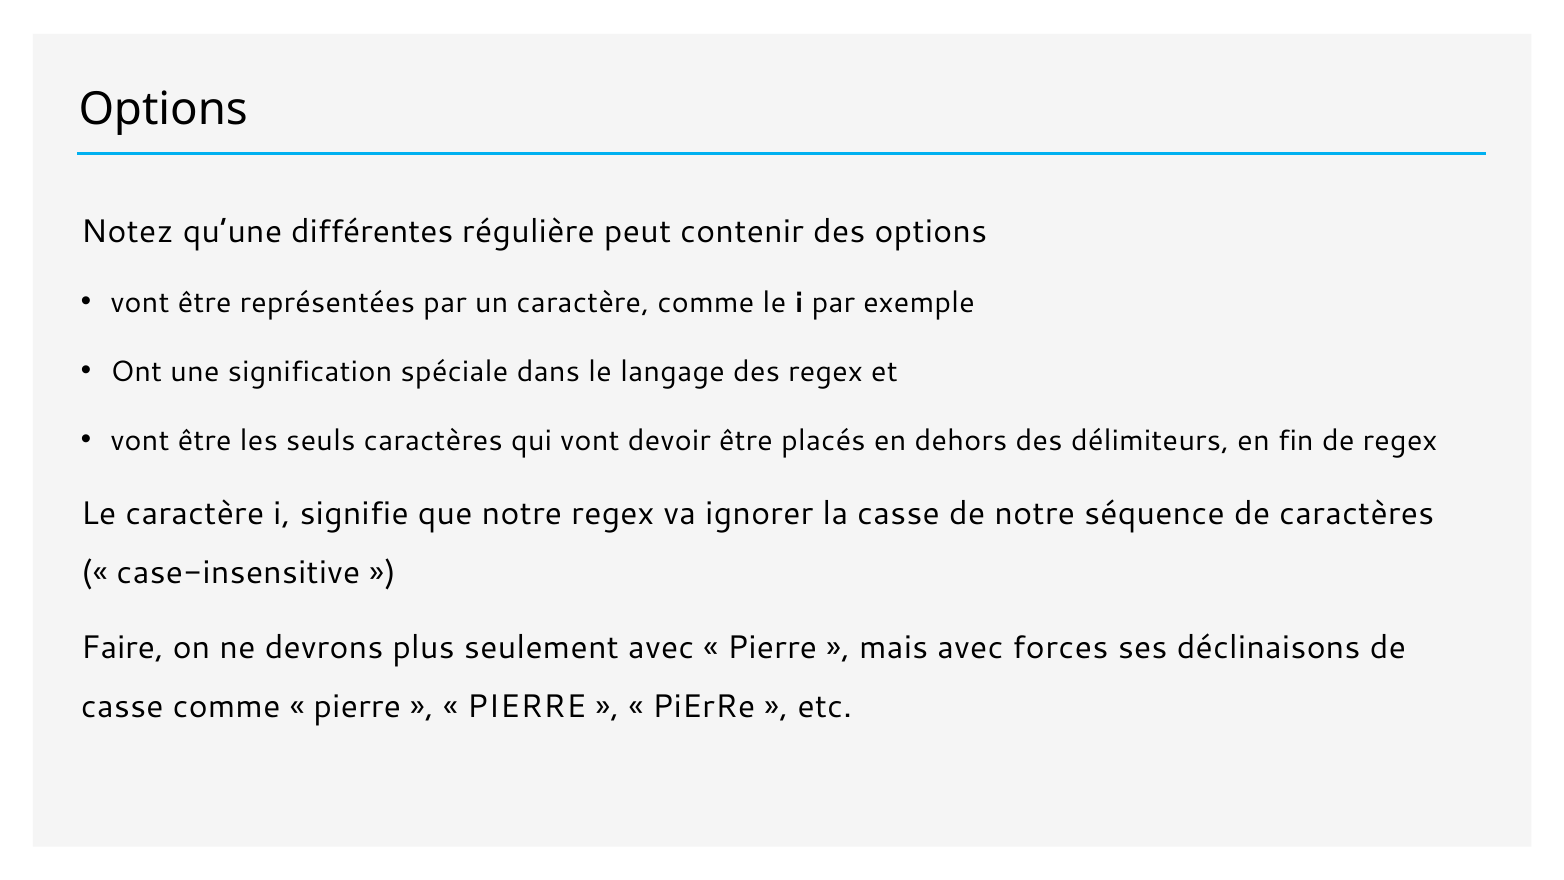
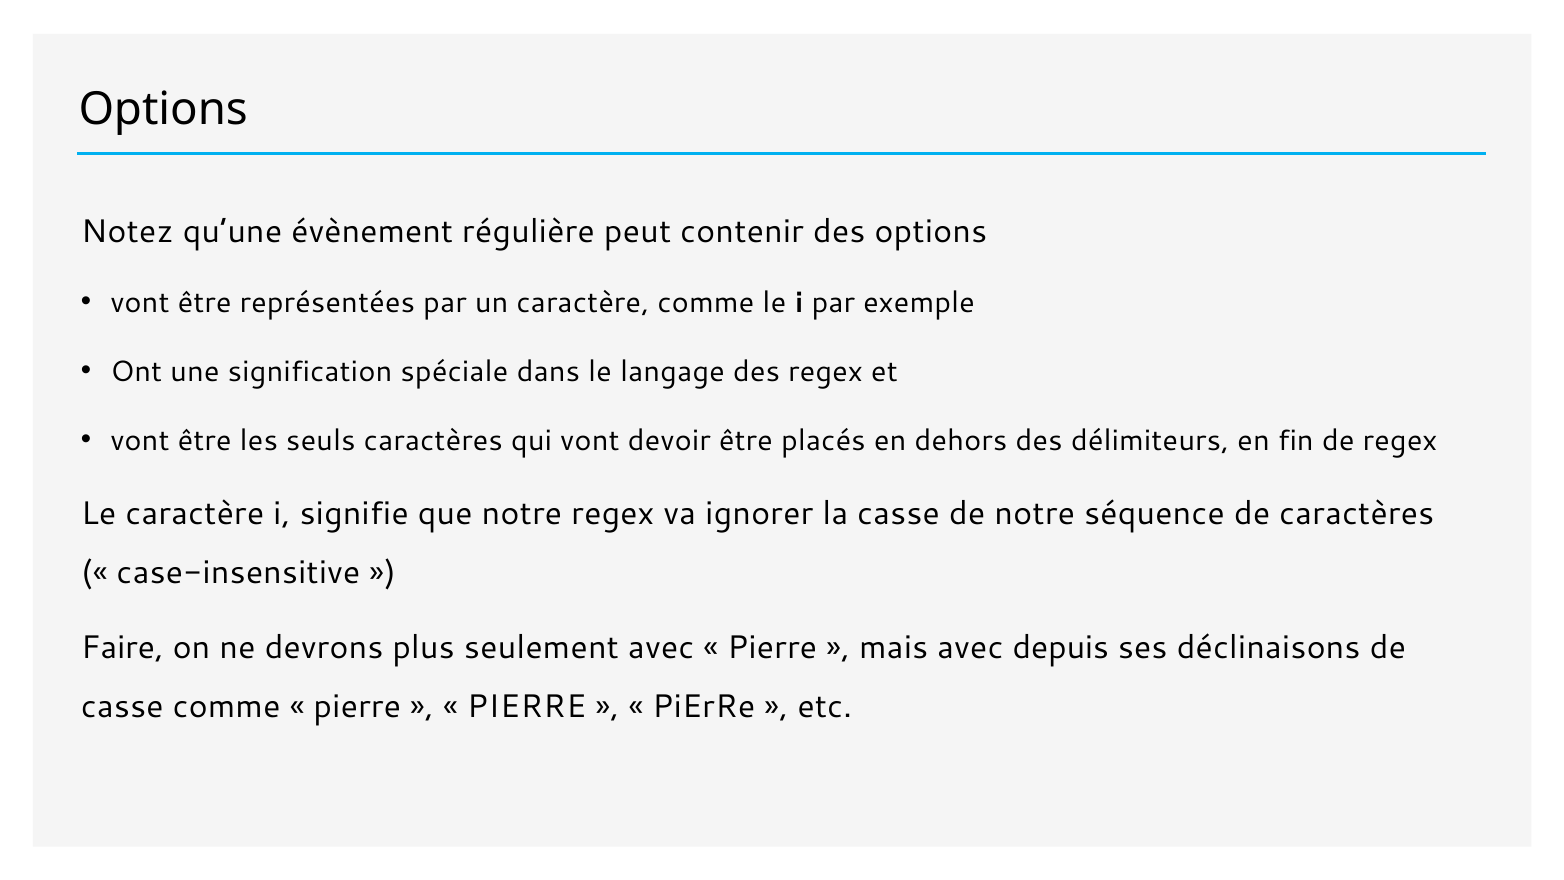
différentes: différentes -> évènement (372, 232)
forces: forces -> depuis (1061, 648)
